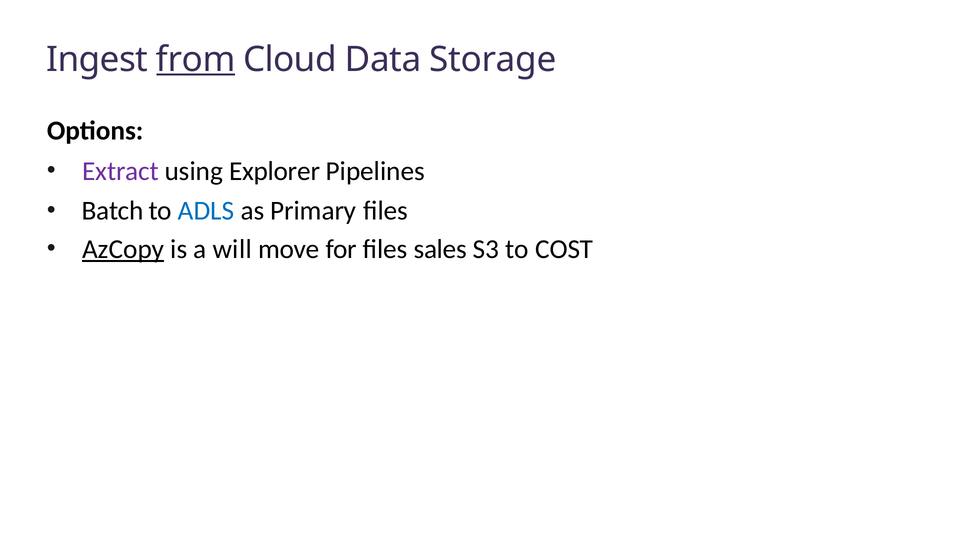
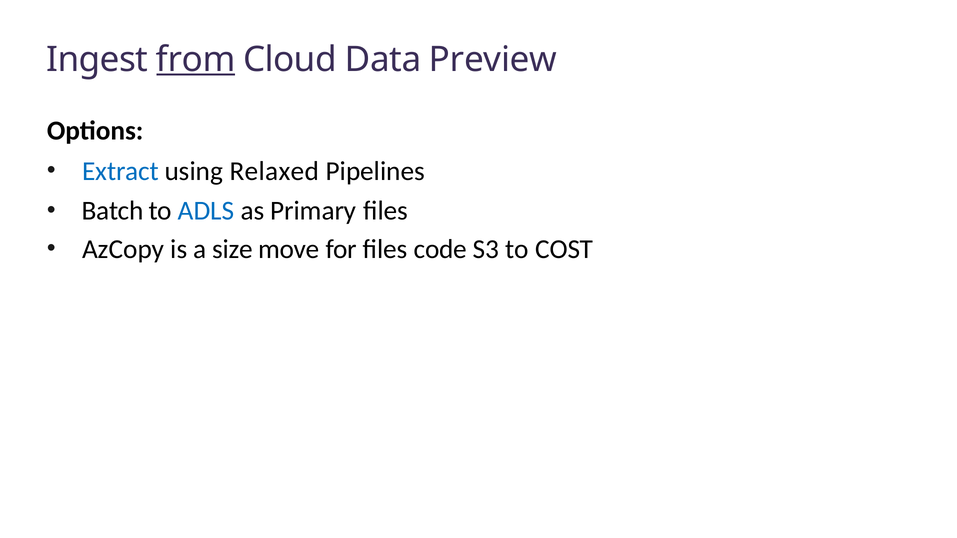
Storage: Storage -> Preview (493, 59)
Extract colour: purple -> blue (121, 171)
Explorer: Explorer -> Relaxed (274, 171)
AzCopy underline: present -> none (123, 249)
will: will -> size (233, 249)
sales: sales -> code (440, 249)
